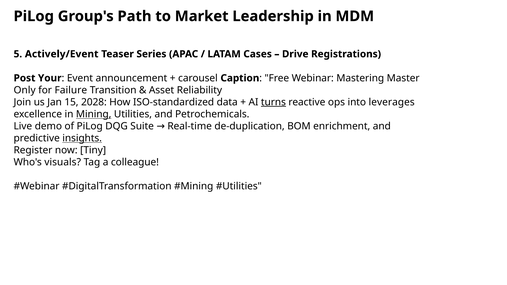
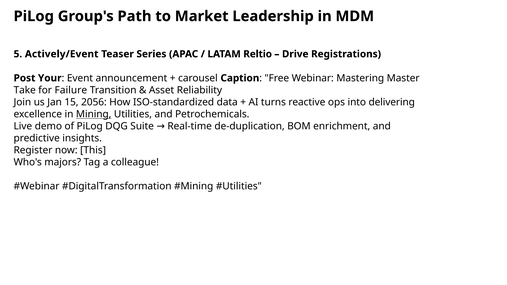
Cases: Cases -> Reltio (258, 54)
Only: Only -> Take (25, 90)
2028: 2028 -> 2056 (94, 102)
turns underline: present -> none (273, 102)
leverages: leverages -> delivering (392, 102)
insights underline: present -> none (82, 138)
Tiny: Tiny -> This (93, 150)
visuals: visuals -> majors (63, 162)
